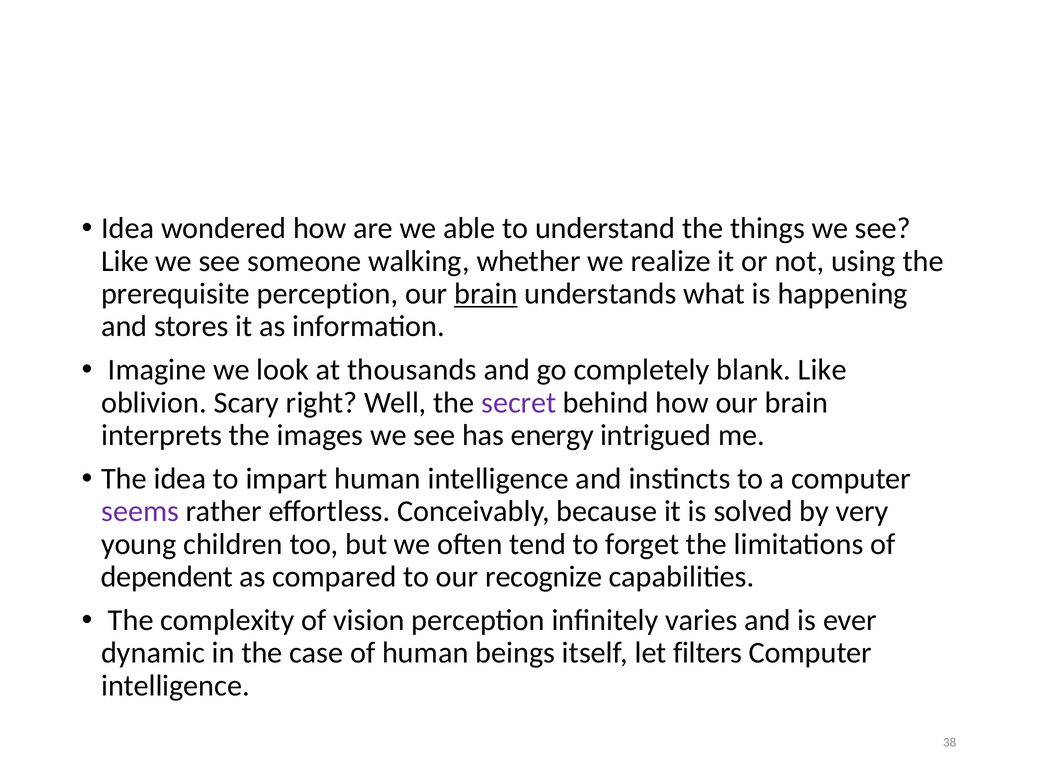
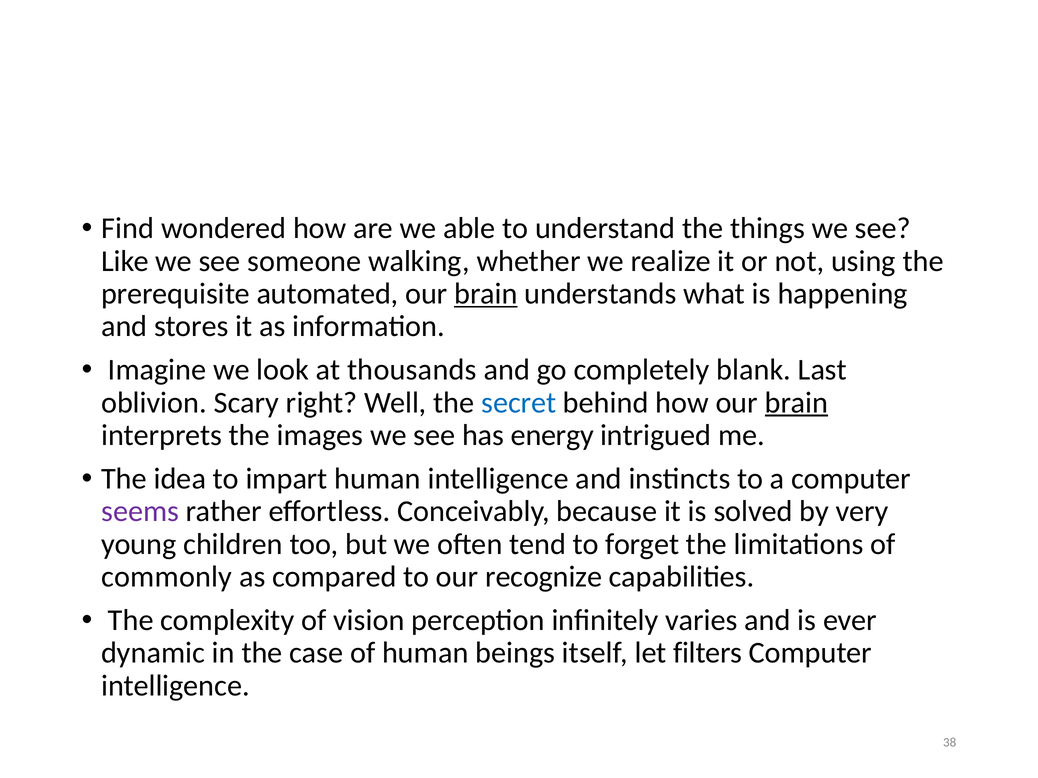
Idea: Idea -> Find (128, 229)
prerequisite perception: perception -> automated (328, 294)
blank Like: Like -> Last (822, 370)
secret colour: purple -> blue (519, 403)
brain underline: none -> present (796, 403)
dependent: dependent -> commonly (167, 577)
